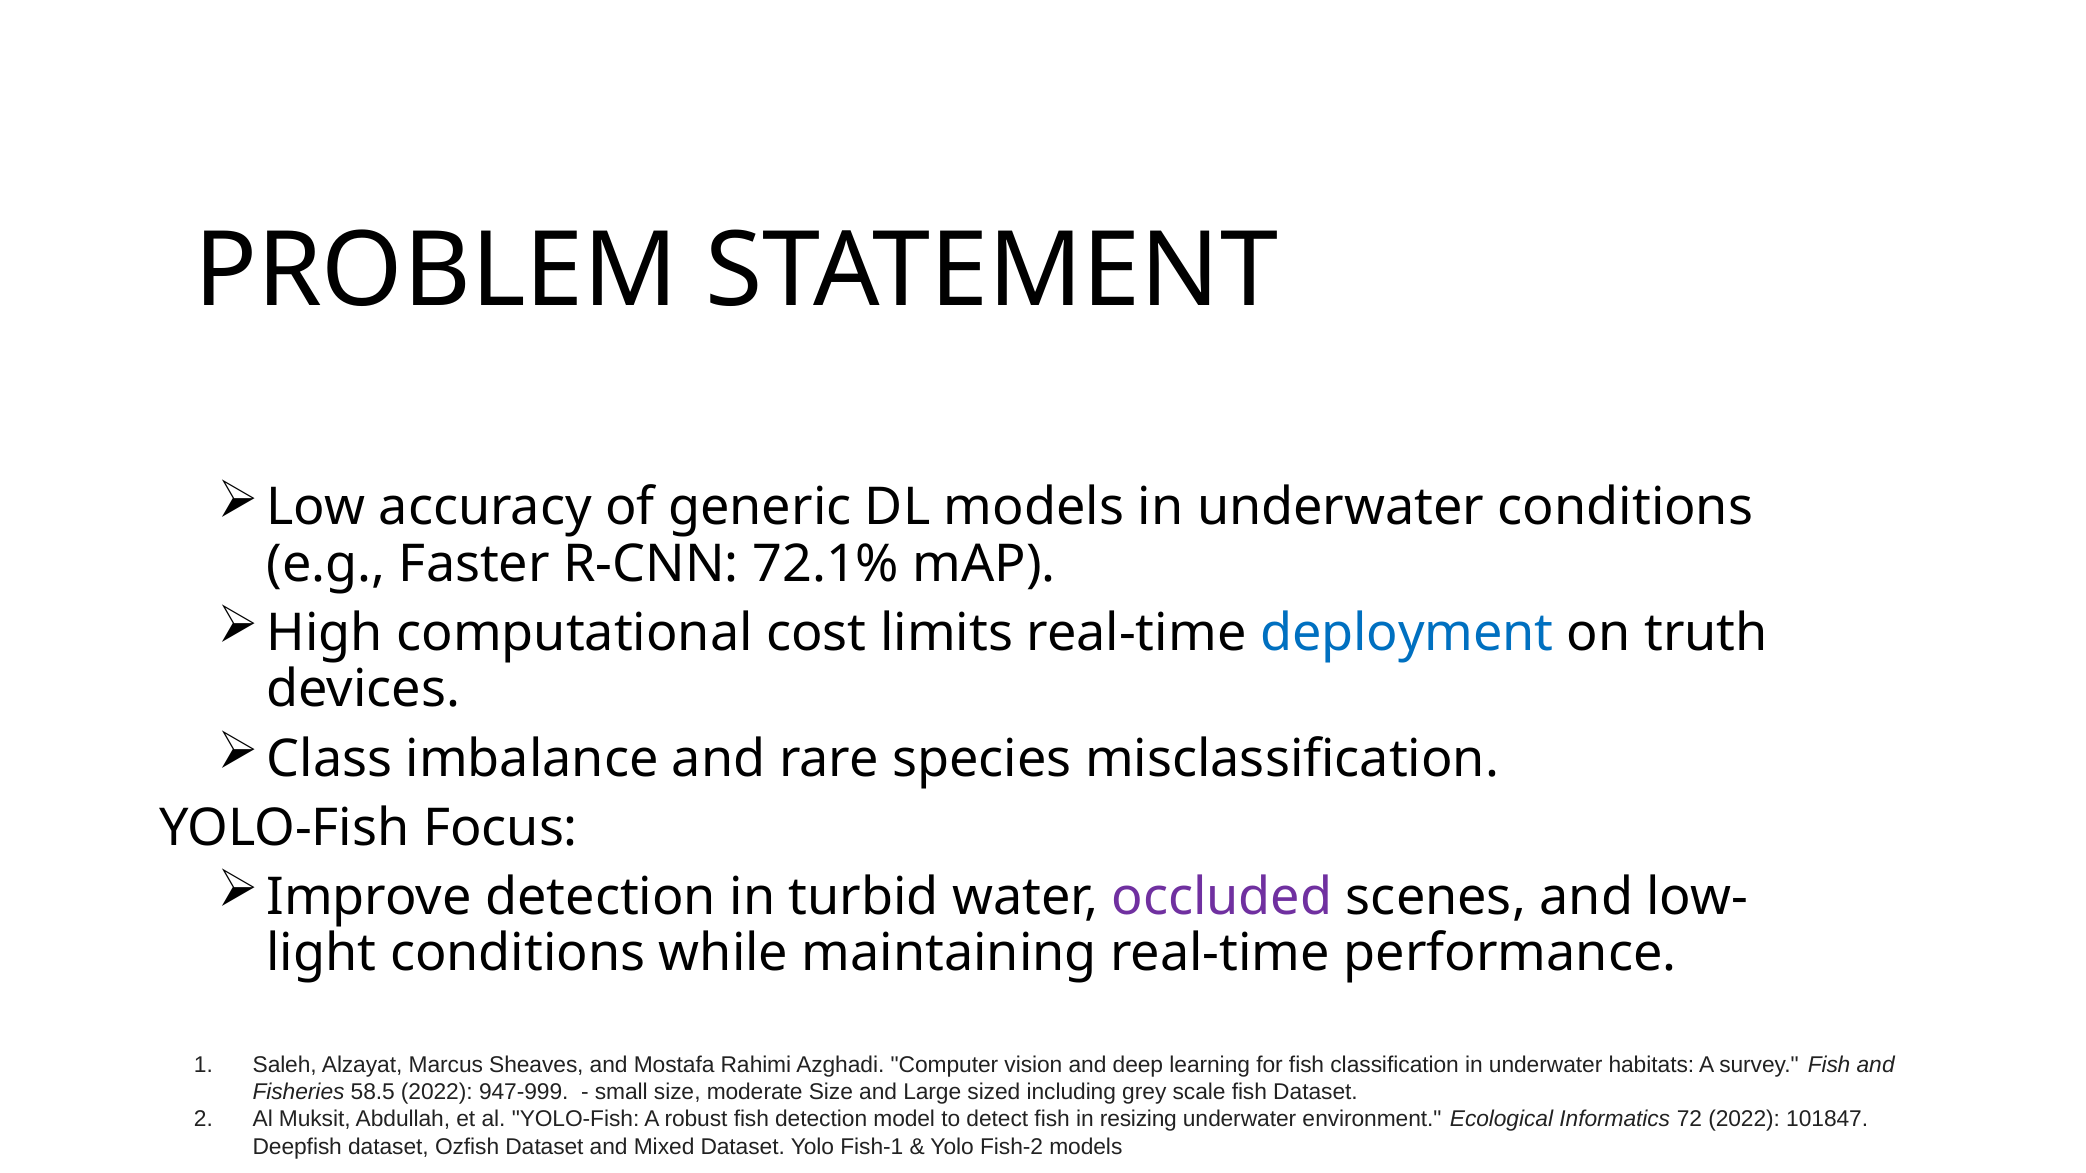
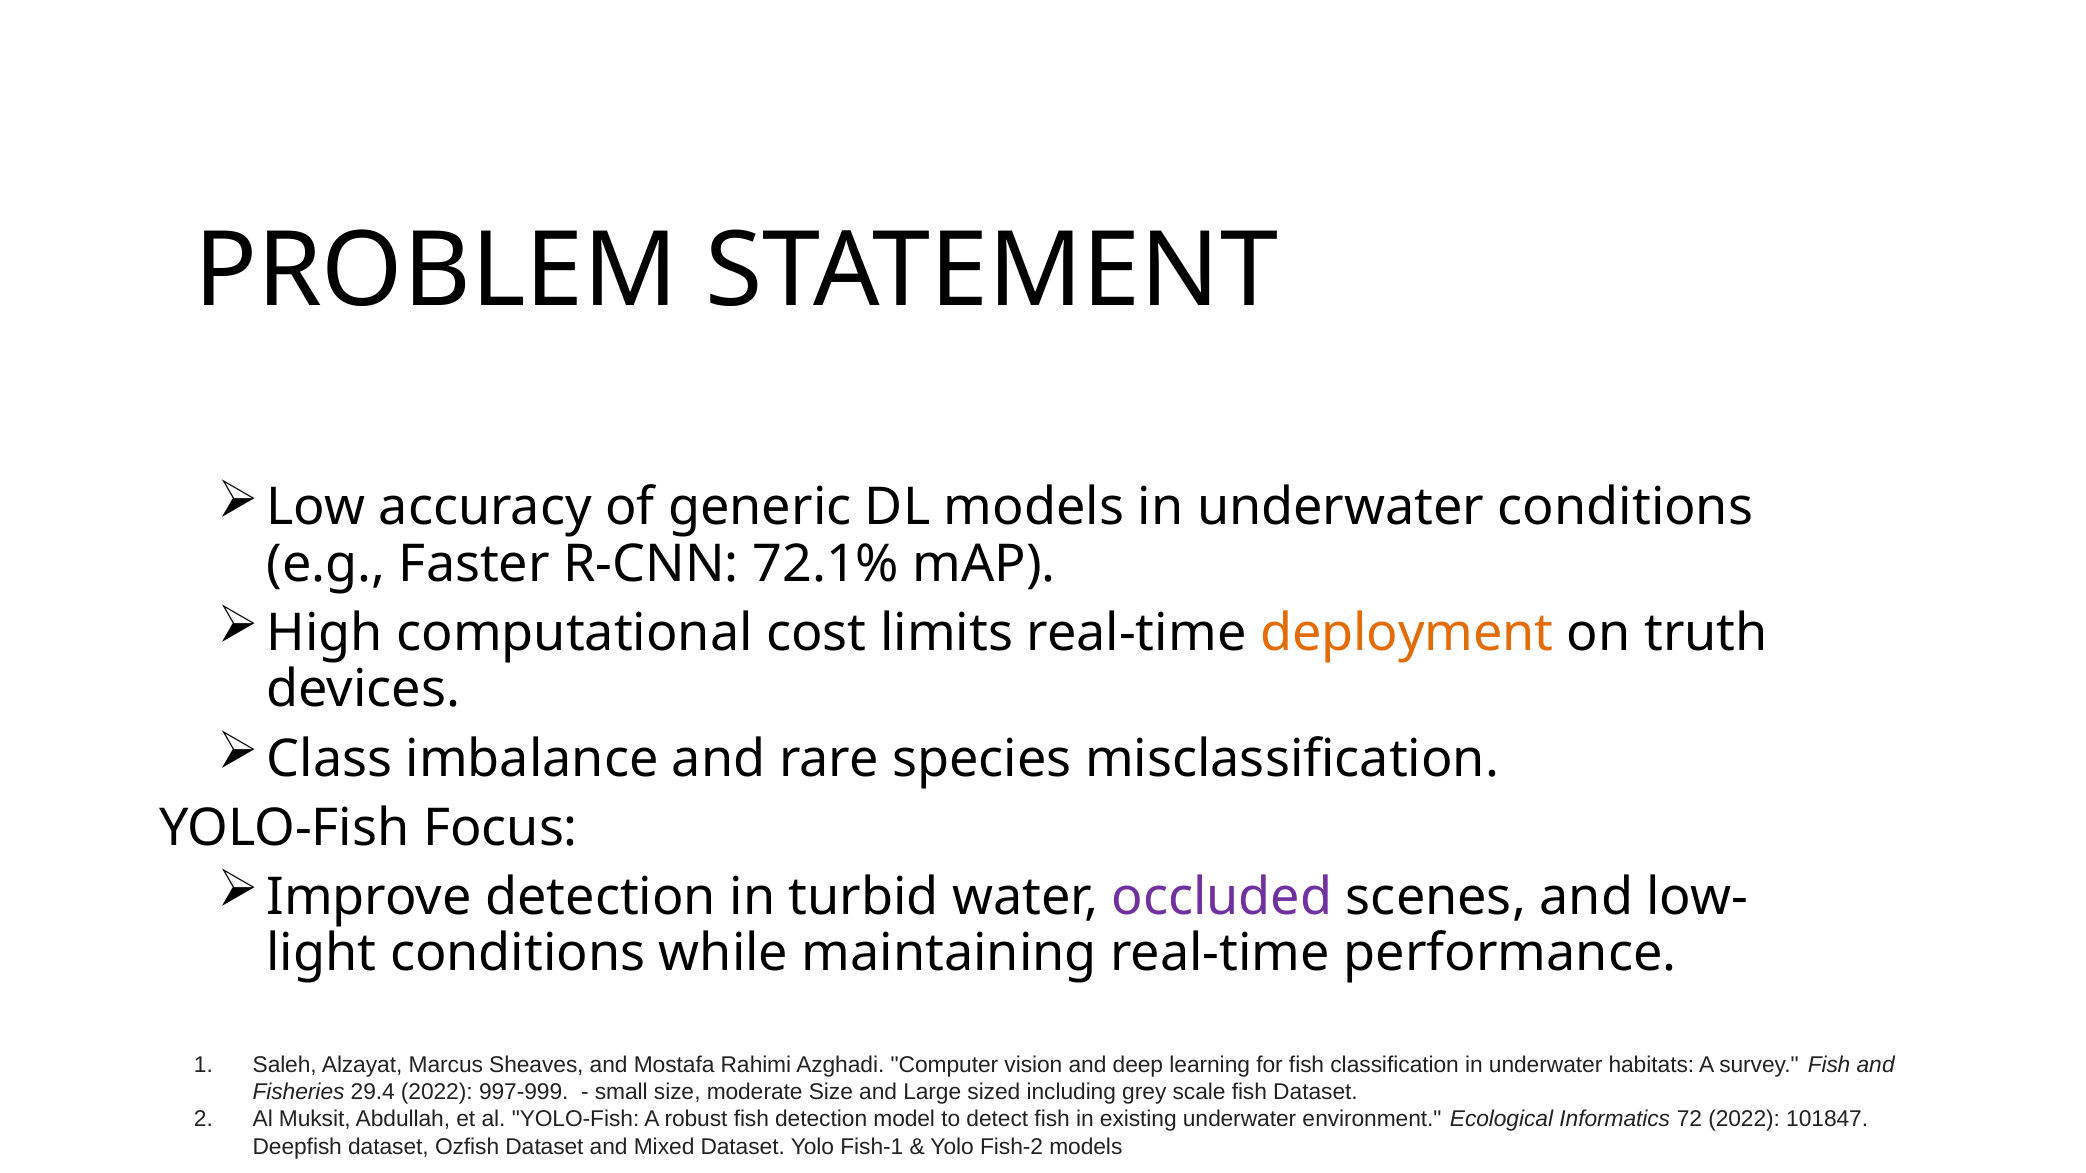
deployment colour: blue -> orange (1407, 633)
58.5: 58.5 -> 29.4 (373, 1092)
947-999: 947-999 -> 997-999 (524, 1092)
resizing: resizing -> existing (1138, 1120)
